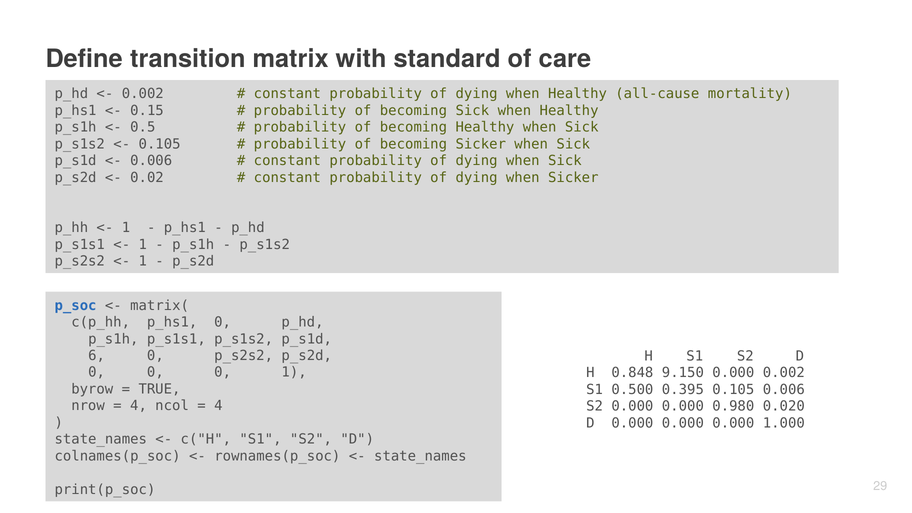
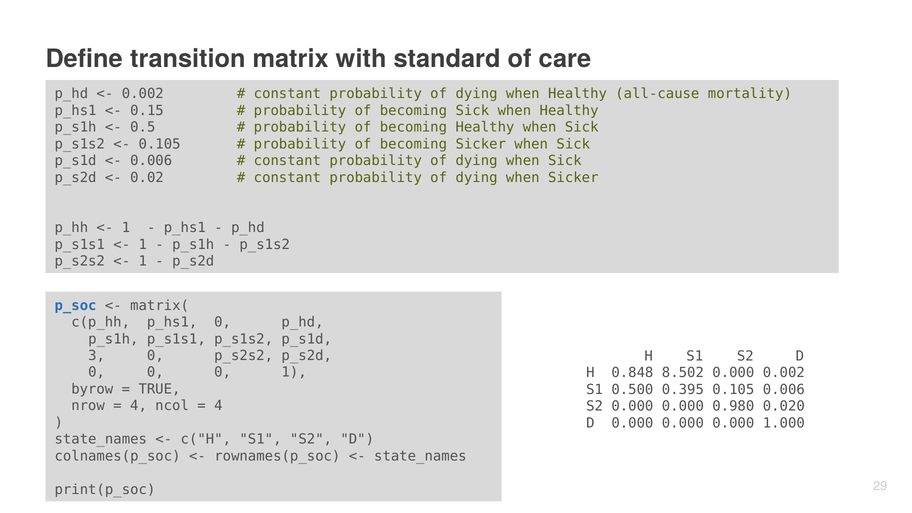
6: 6 -> 3 (97, 356)
9.150: 9.150 -> 8.502 (683, 373)
